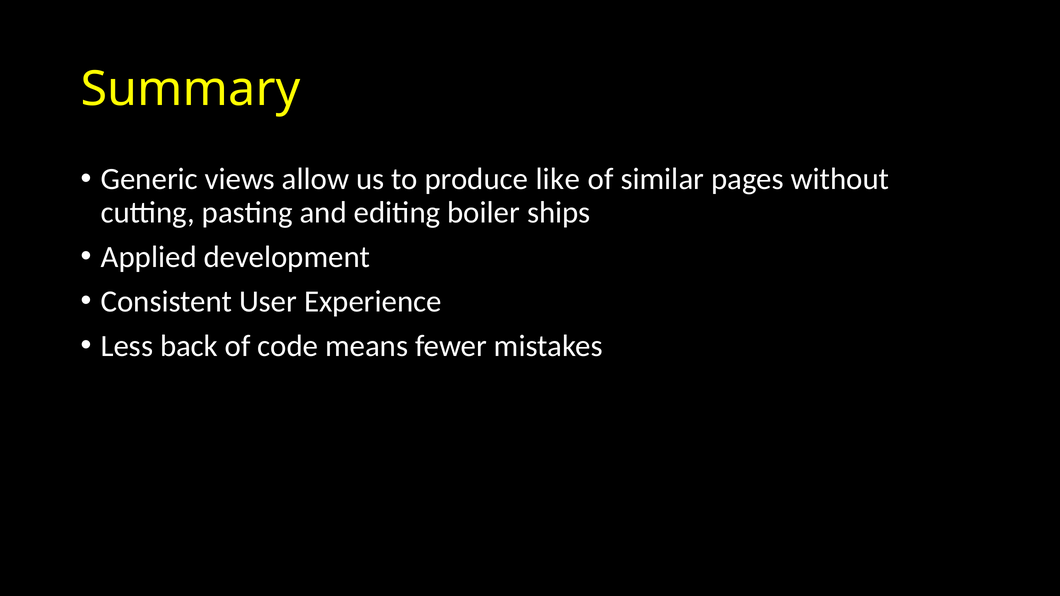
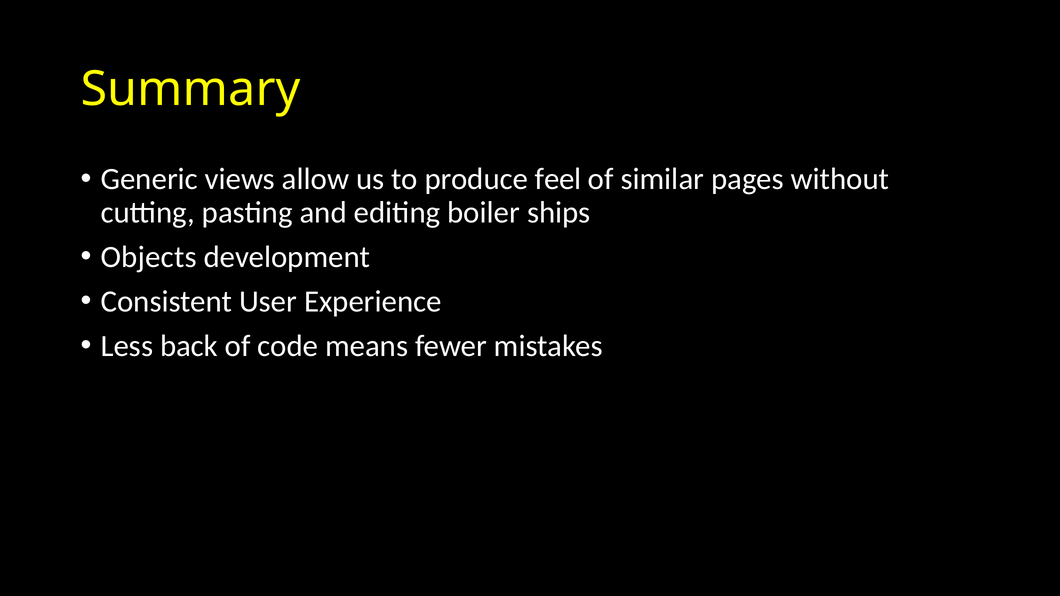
like: like -> feel (558, 179)
Applied: Applied -> Objects (149, 257)
